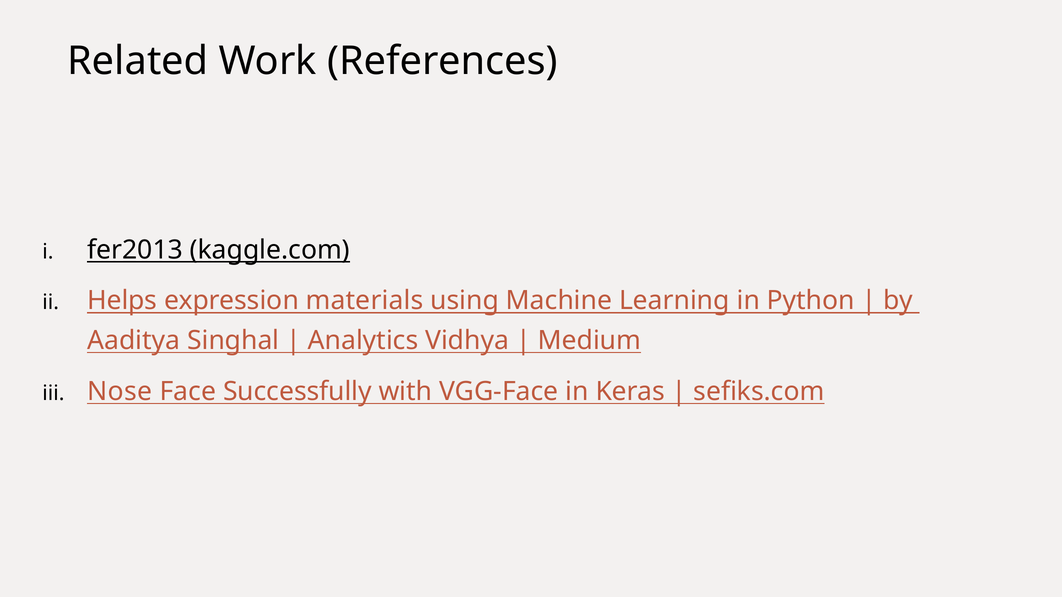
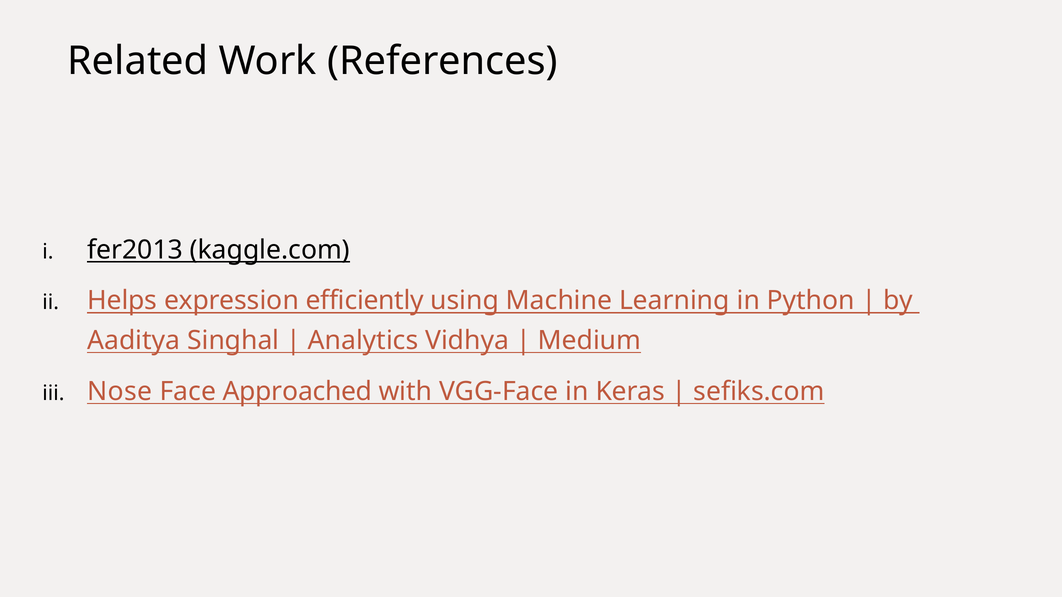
materials: materials -> efficiently (365, 301)
Successfully: Successfully -> Approached (297, 392)
